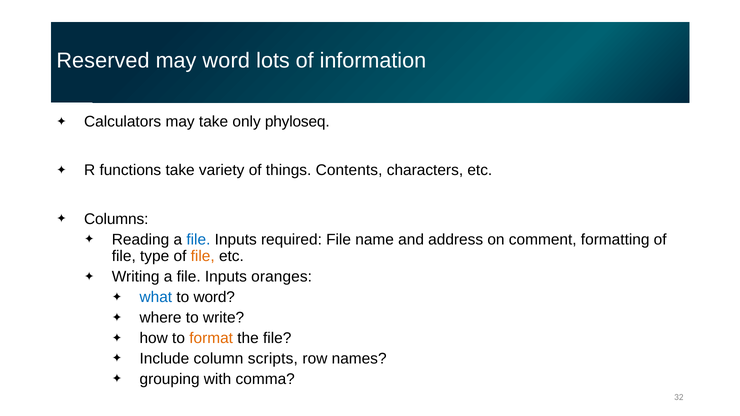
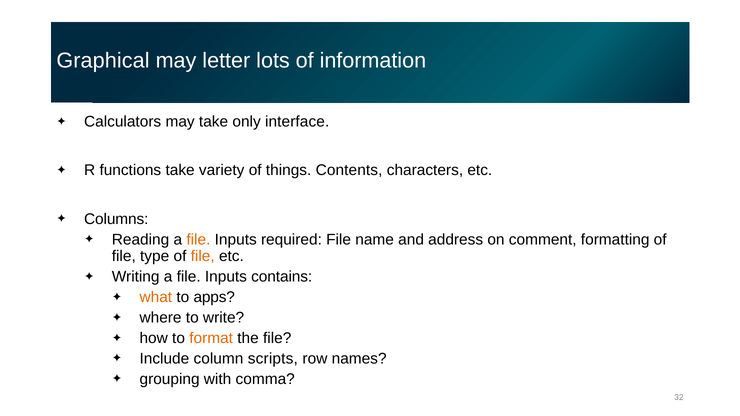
Reserved: Reserved -> Graphical (103, 61)
may word: word -> letter (226, 61)
phyloseq: phyloseq -> interface (297, 122)
file colour: blue -> orange (198, 240)
oranges: oranges -> contains (282, 277)
what colour: blue -> orange (156, 297)
to word: word -> apps (214, 297)
